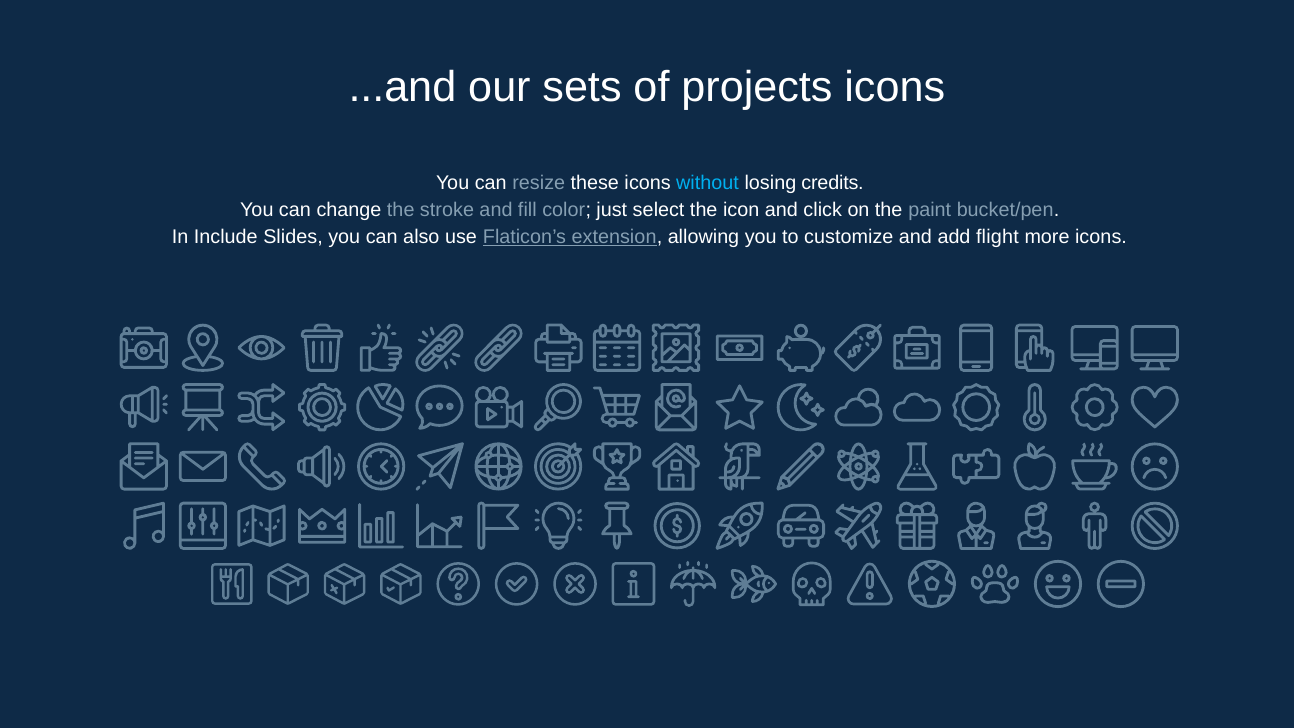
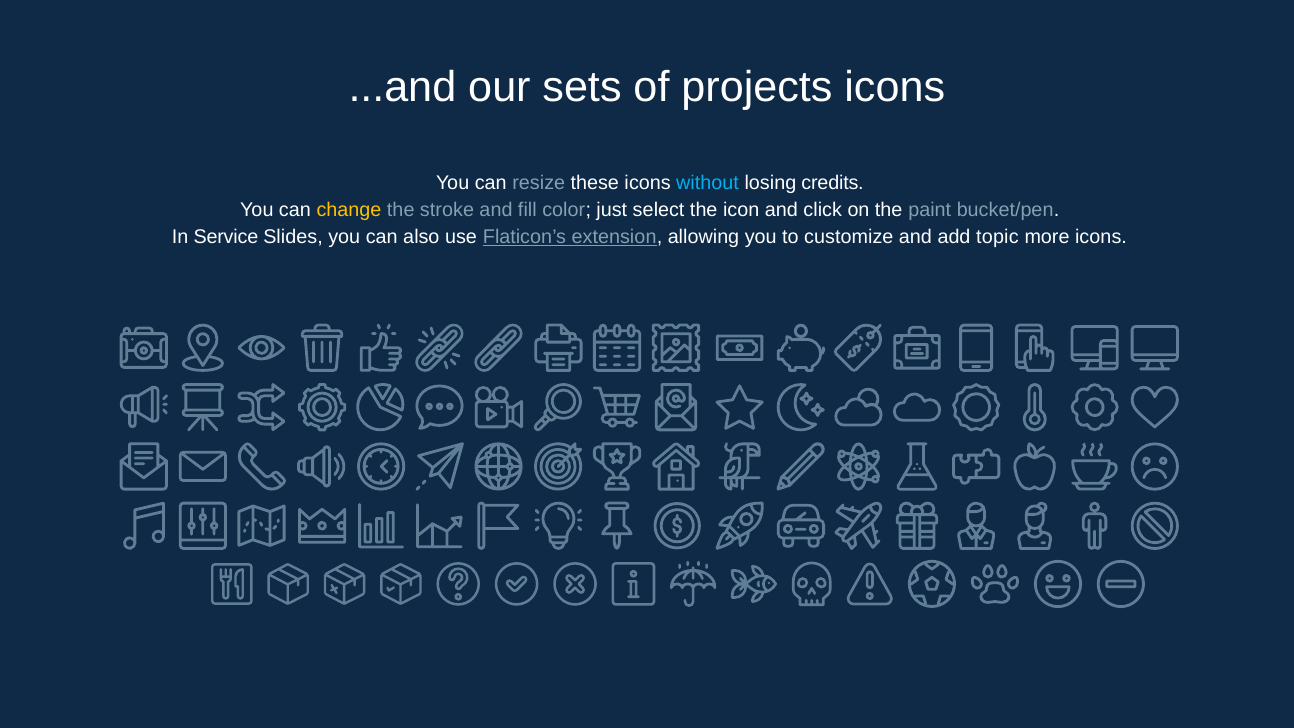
change colour: white -> yellow (349, 210)
Include: Include -> Service (226, 237)
flight: flight -> topic (997, 237)
